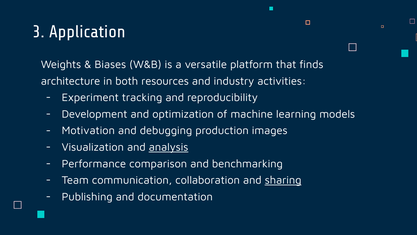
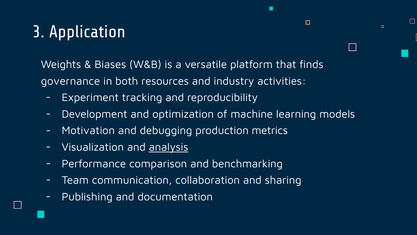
architecture: architecture -> governance (70, 81)
images: images -> metrics (270, 130)
sharing underline: present -> none (283, 180)
